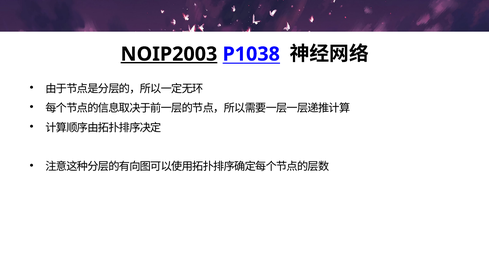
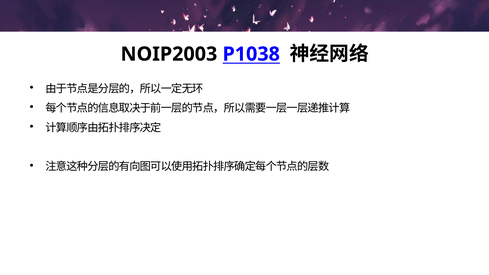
NOIP2003 underline: present -> none (169, 54)
